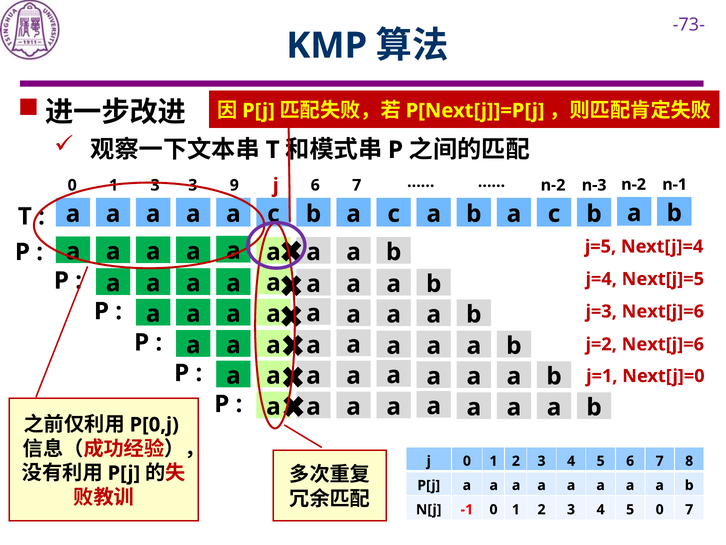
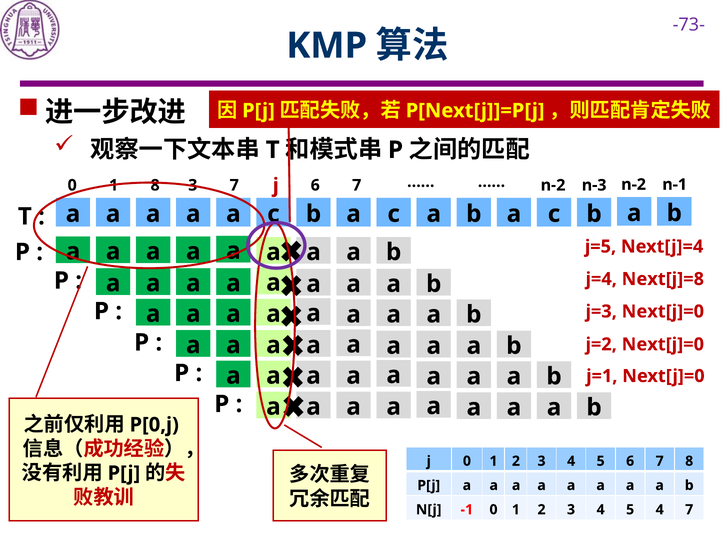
1 3: 3 -> 8 (155, 185)
3 9: 9 -> 7 (234, 185)
Next[j]=5: Next[j]=5 -> Next[j]=8 (663, 279)
j=3 Next[j]=6: Next[j]=6 -> Next[j]=0 (663, 311)
j=2 Next[j]=6: Next[j]=6 -> Next[j]=0 (663, 344)
5 0: 0 -> 4 (660, 509)
